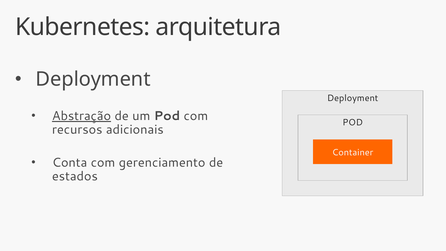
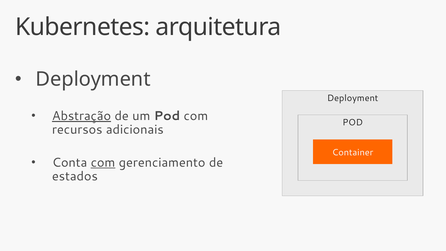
com underline: none -> present (103, 162)
